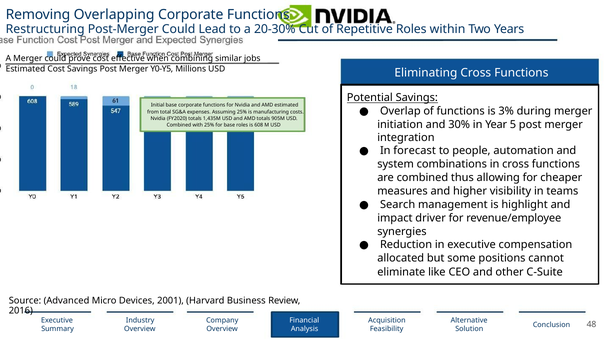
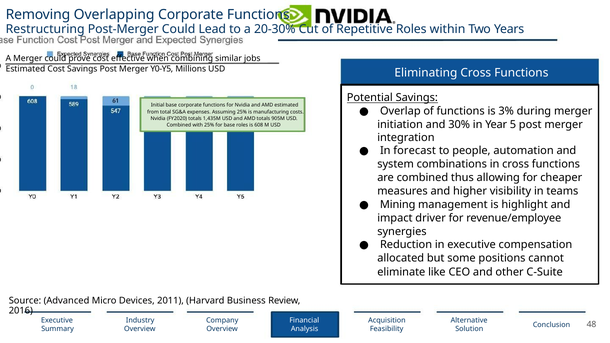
Search: Search -> Mining (398, 205)
2001: 2001 -> 2011 (170, 301)
